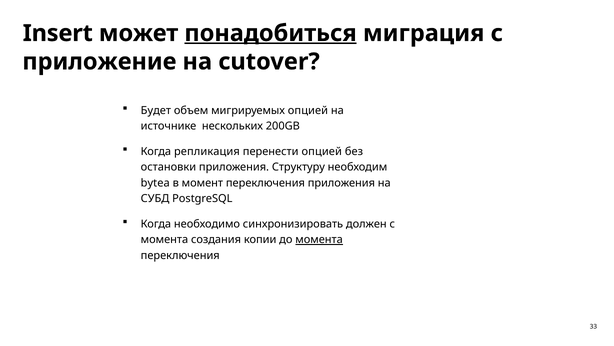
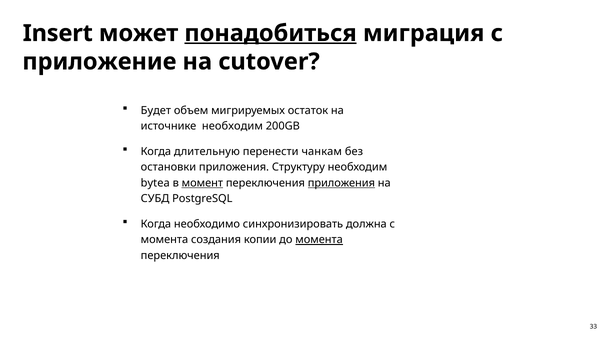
мигрируемых опцией: опцией -> остаток (308, 111)
источнике нескольких: нескольких -> необходим (232, 126)
репликация: репликация -> длительную (207, 152)
перенести опцией: опцией -> чанкам (322, 152)
момент underline: none -> present (202, 183)
приложения underline: none -> present (341, 183)
должен: должен -> должна (366, 224)
